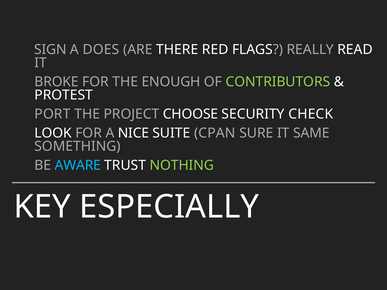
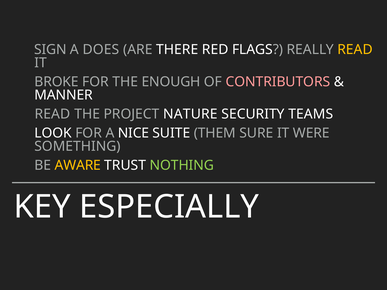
READ colour: white -> yellow (355, 50)
CONTRIBUTORS colour: light green -> pink (278, 82)
PROTEST: PROTEST -> MANNER (64, 95)
PORT: PORT -> READ (52, 114)
CHOOSE: CHOOSE -> NATURE (190, 114)
CHECK: CHECK -> TEAMS (311, 114)
CPAN: CPAN -> THEM (215, 133)
SAME: SAME -> WERE (311, 133)
AWARE colour: light blue -> yellow (78, 166)
